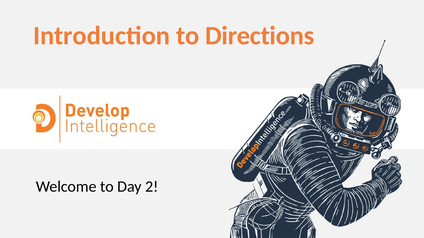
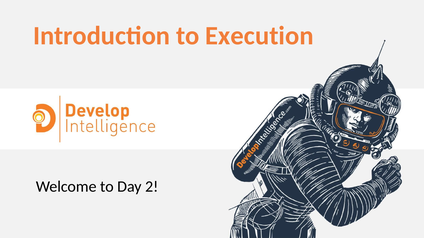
Directions: Directions -> Execution (260, 36)
